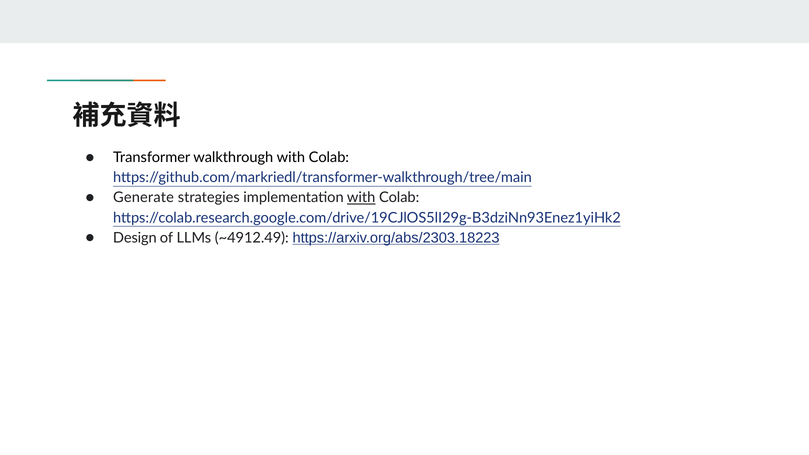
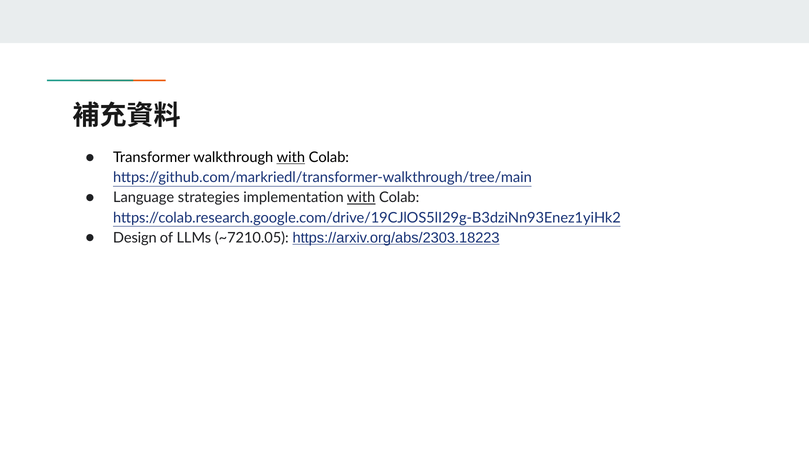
with underline: none -> present (291, 157)
Generate: Generate -> Language (144, 198)
~4912.49: ~4912.49 -> ~7210.05 (252, 238)
